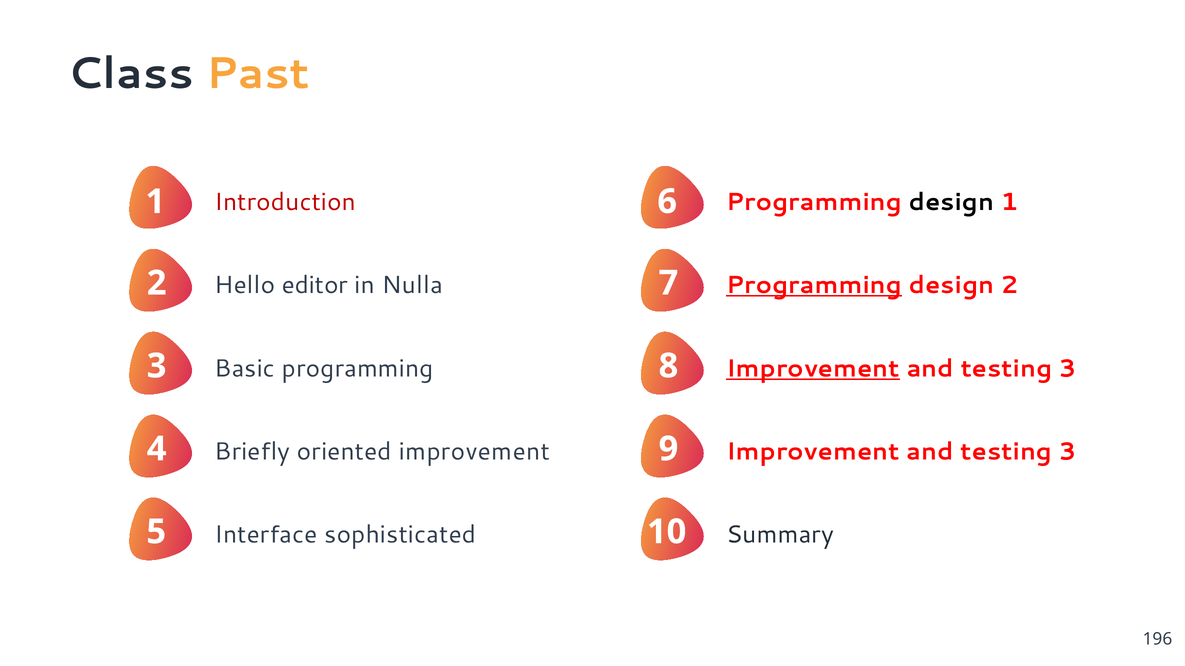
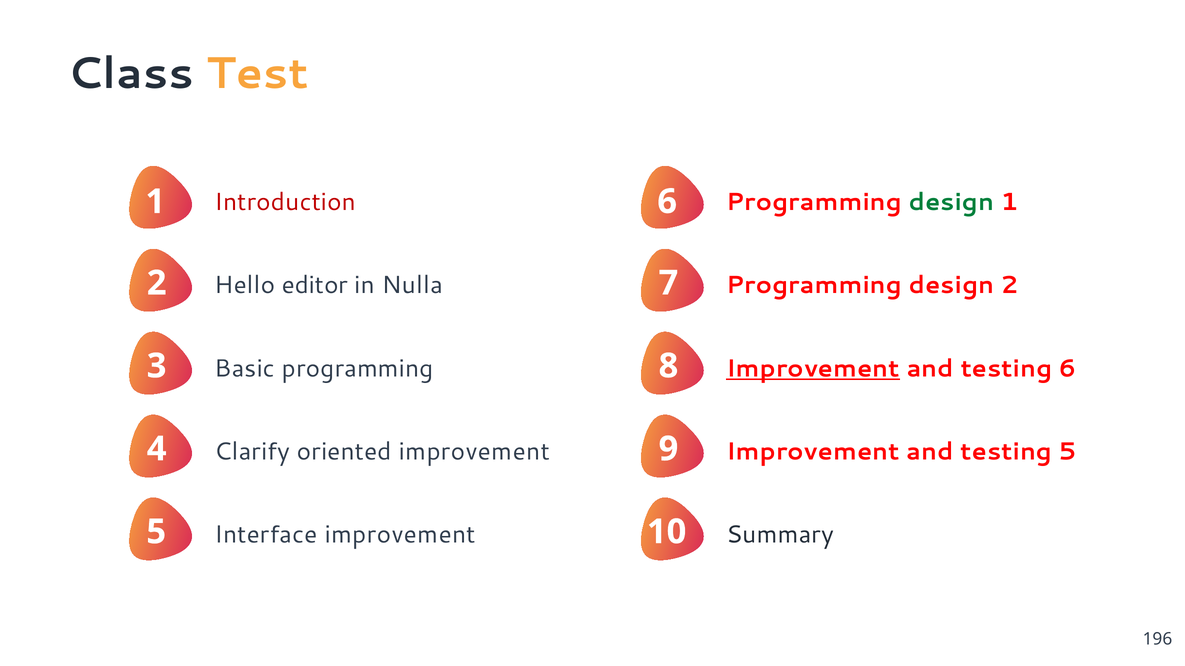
Past: Past -> Test (257, 74)
design colour: black -> green (951, 202)
Programming underline: present -> none (814, 286)
3: 3 -> 6 (1068, 369)
Briefly: Briefly -> Clarify (252, 452)
3: 3 -> 5 (1068, 452)
Interface sophisticated: sophisticated -> improvement (400, 535)
